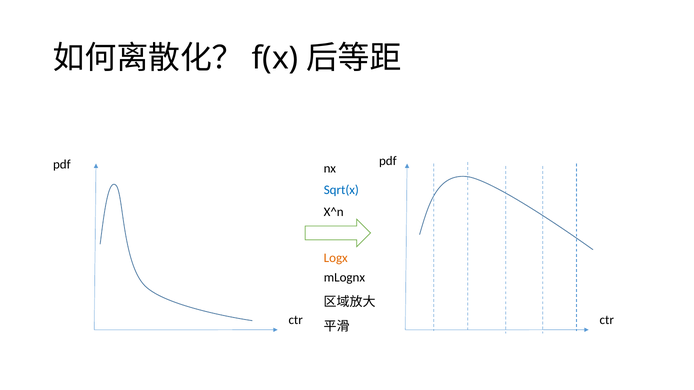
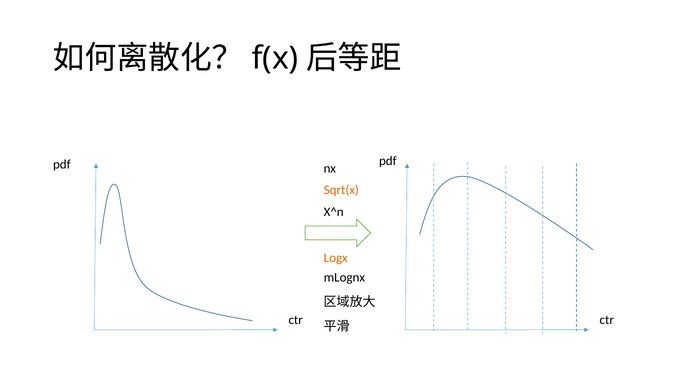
Sqrt(x colour: blue -> orange (341, 190)
